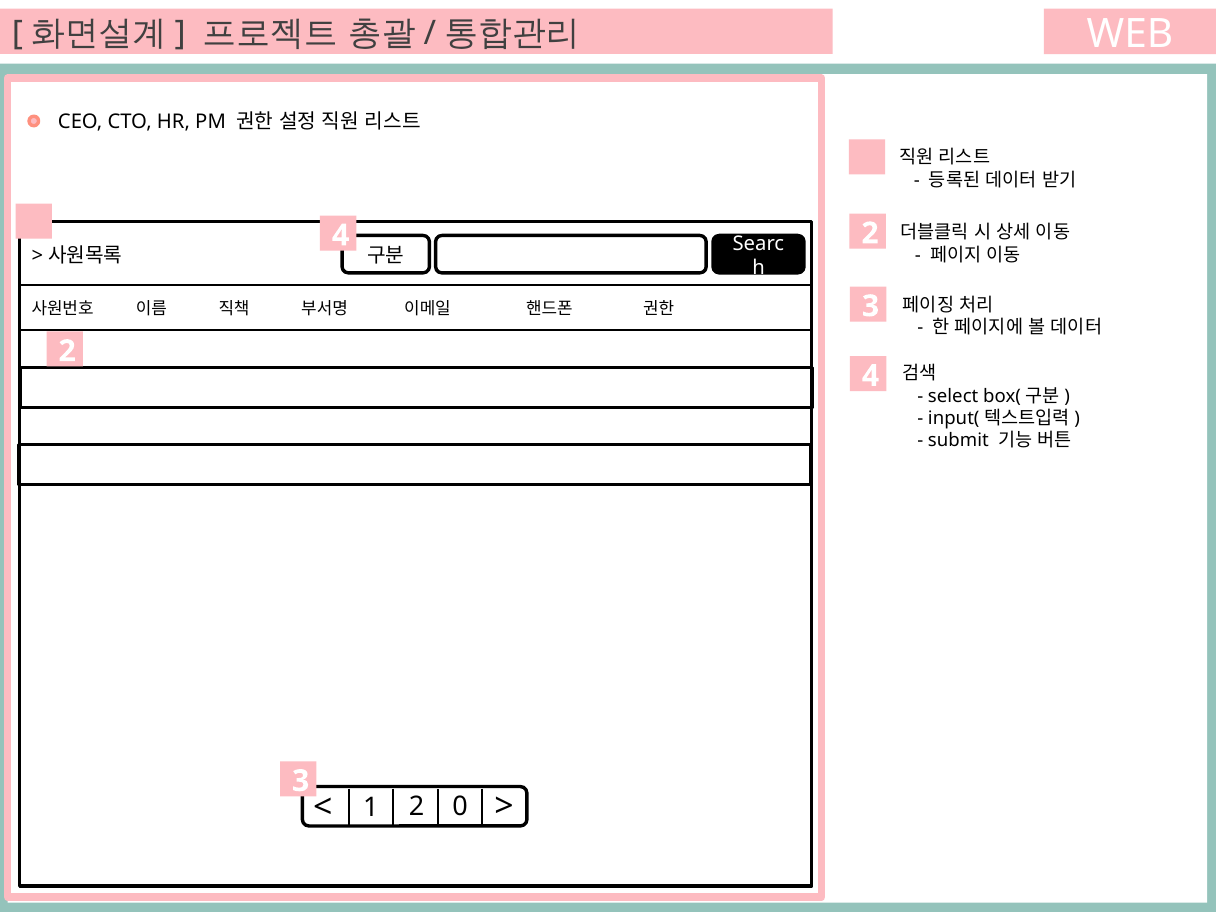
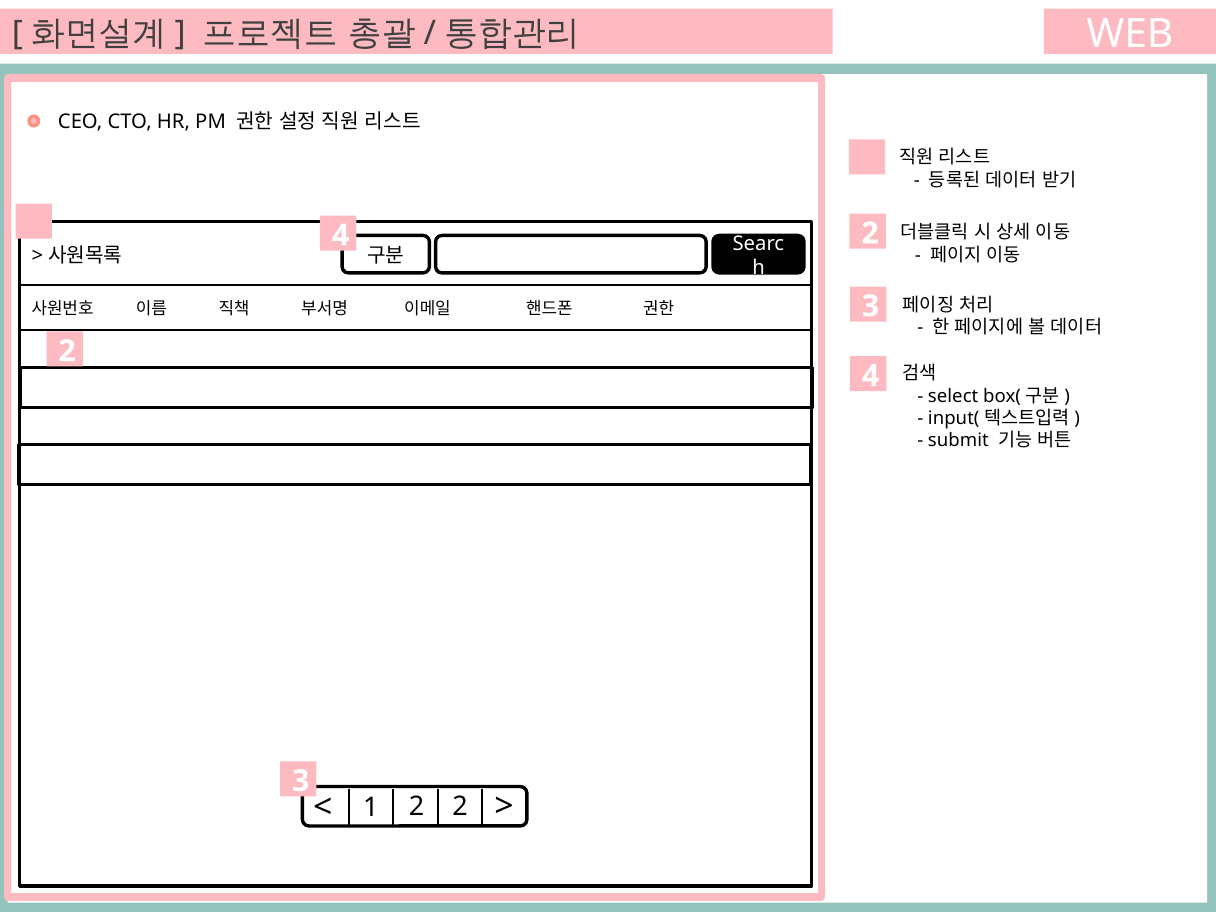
2 0: 0 -> 2 (460, 807)
